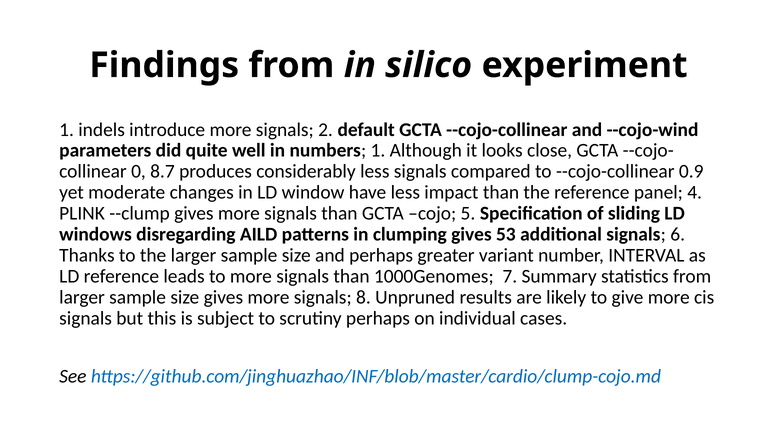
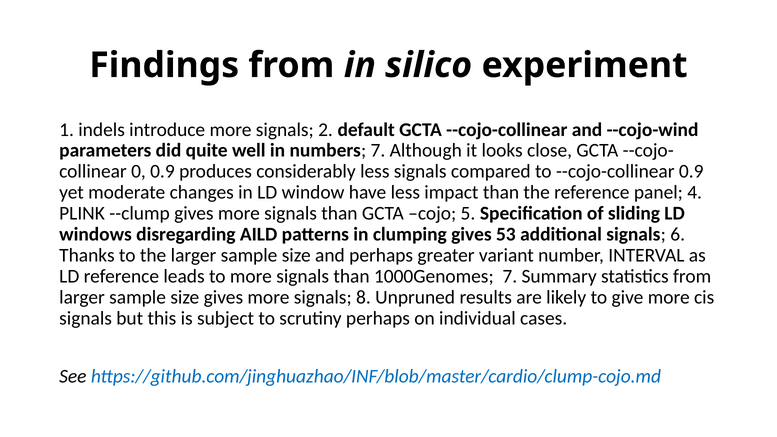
numbers 1: 1 -> 7 (378, 151)
0 8.7: 8.7 -> 0.9 (162, 172)
